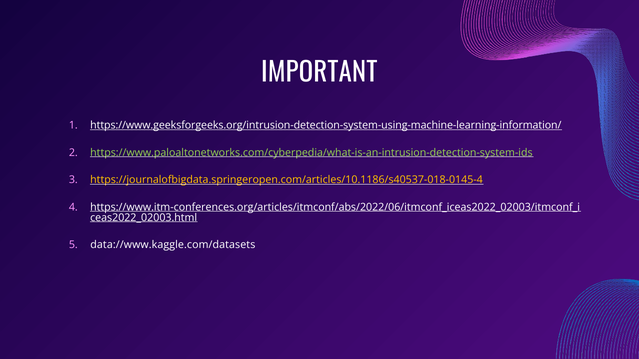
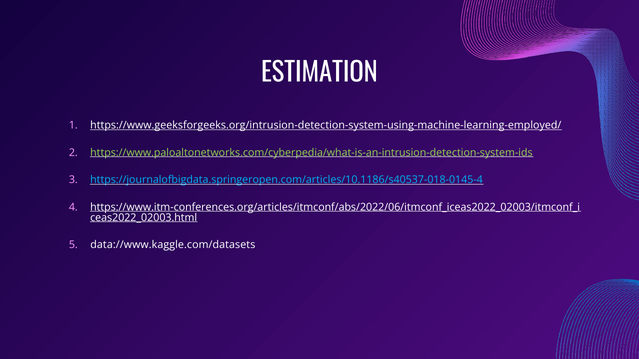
IMPORTANT: IMPORTANT -> ESTIMATION (319, 73)
https://www.geeksforgeeks.org/intrusion-detection-system-using-machine-learning-information/: https://www.geeksforgeeks.org/intrusion-detection-system-using-machine-learning-information/ -> https://www.geeksforgeeks.org/intrusion-detection-system-using-machine-learning-employed/ (326, 125)
https://journalofbigdata.springeropen.com/articles/10.1186/s40537-018-0145-4 colour: yellow -> light blue (287, 180)
